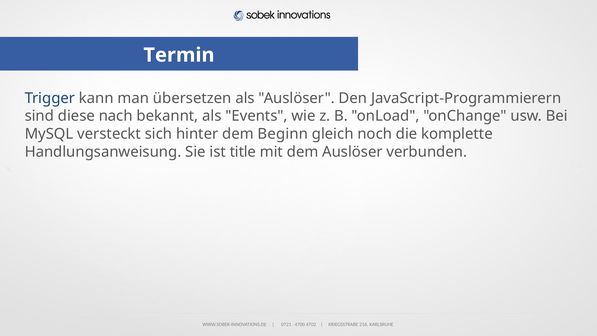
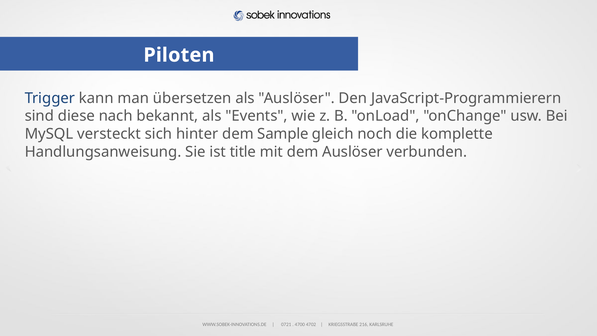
Termin: Termin -> Piloten (179, 55)
Beginn: Beginn -> Sample (283, 134)
